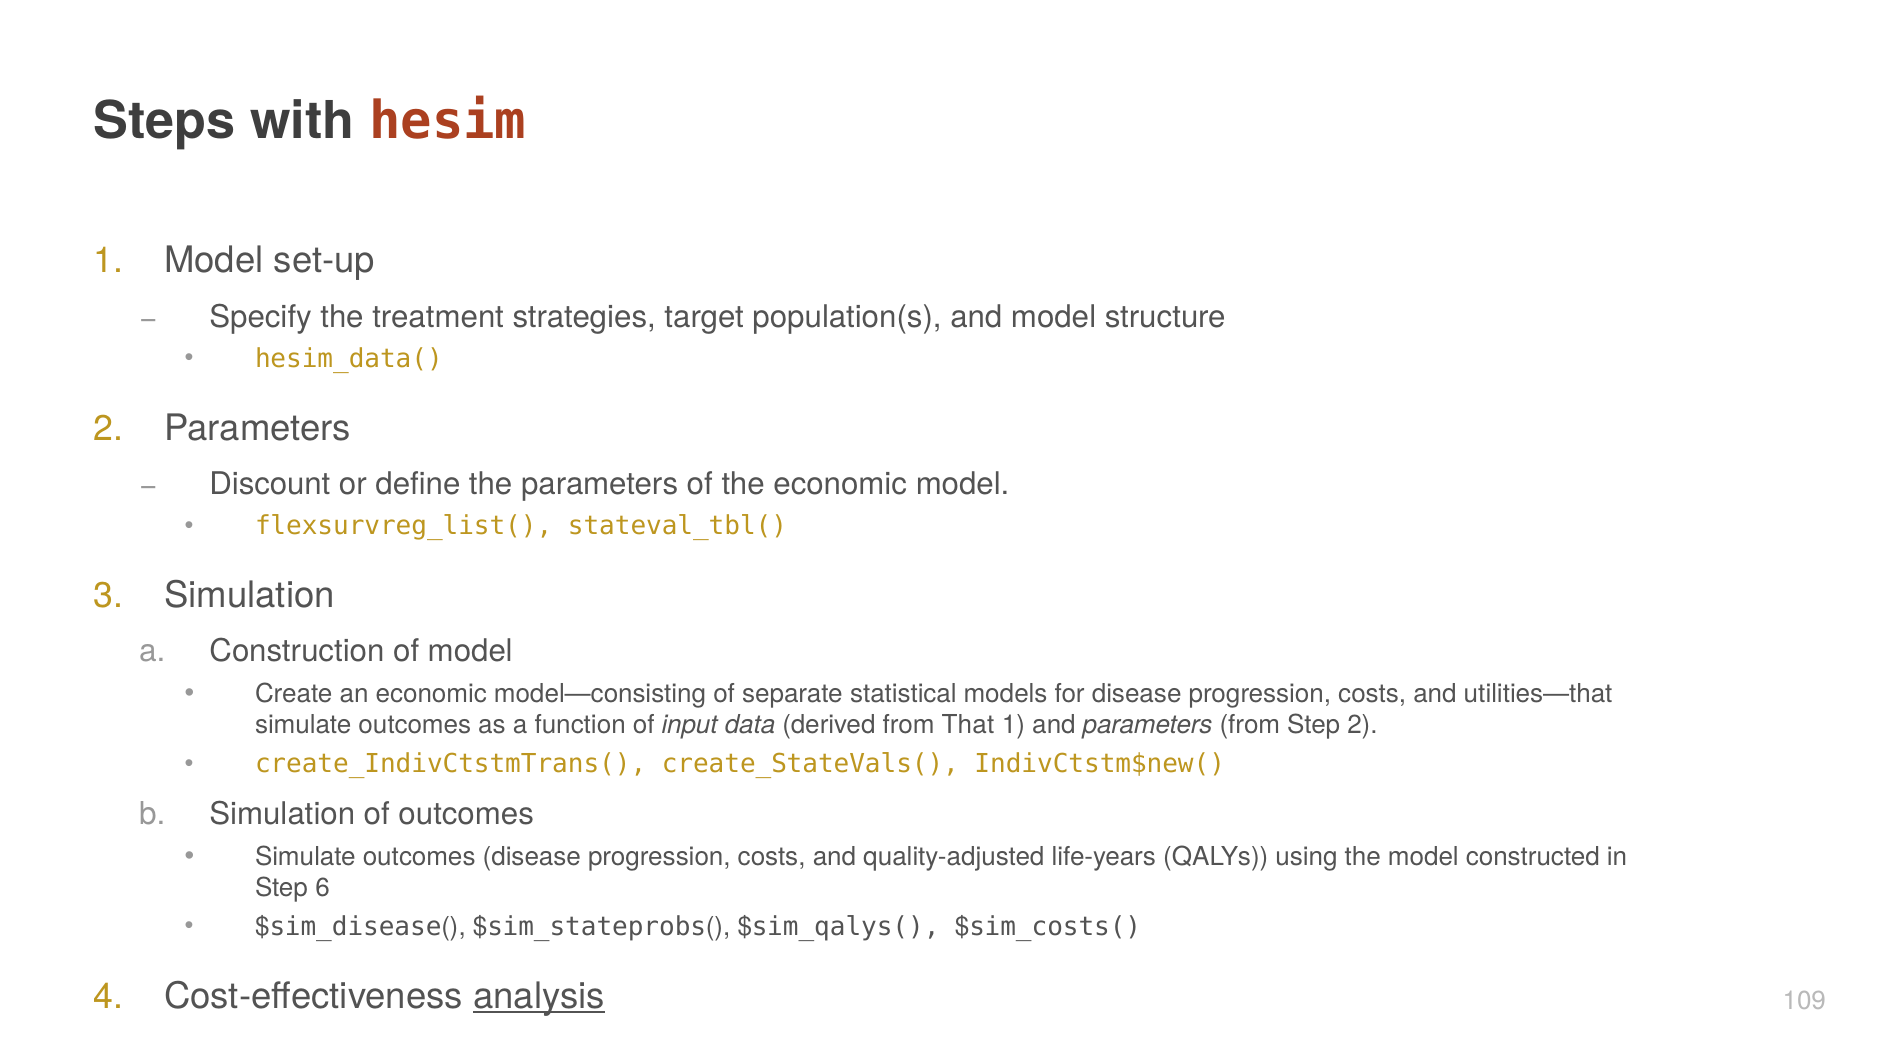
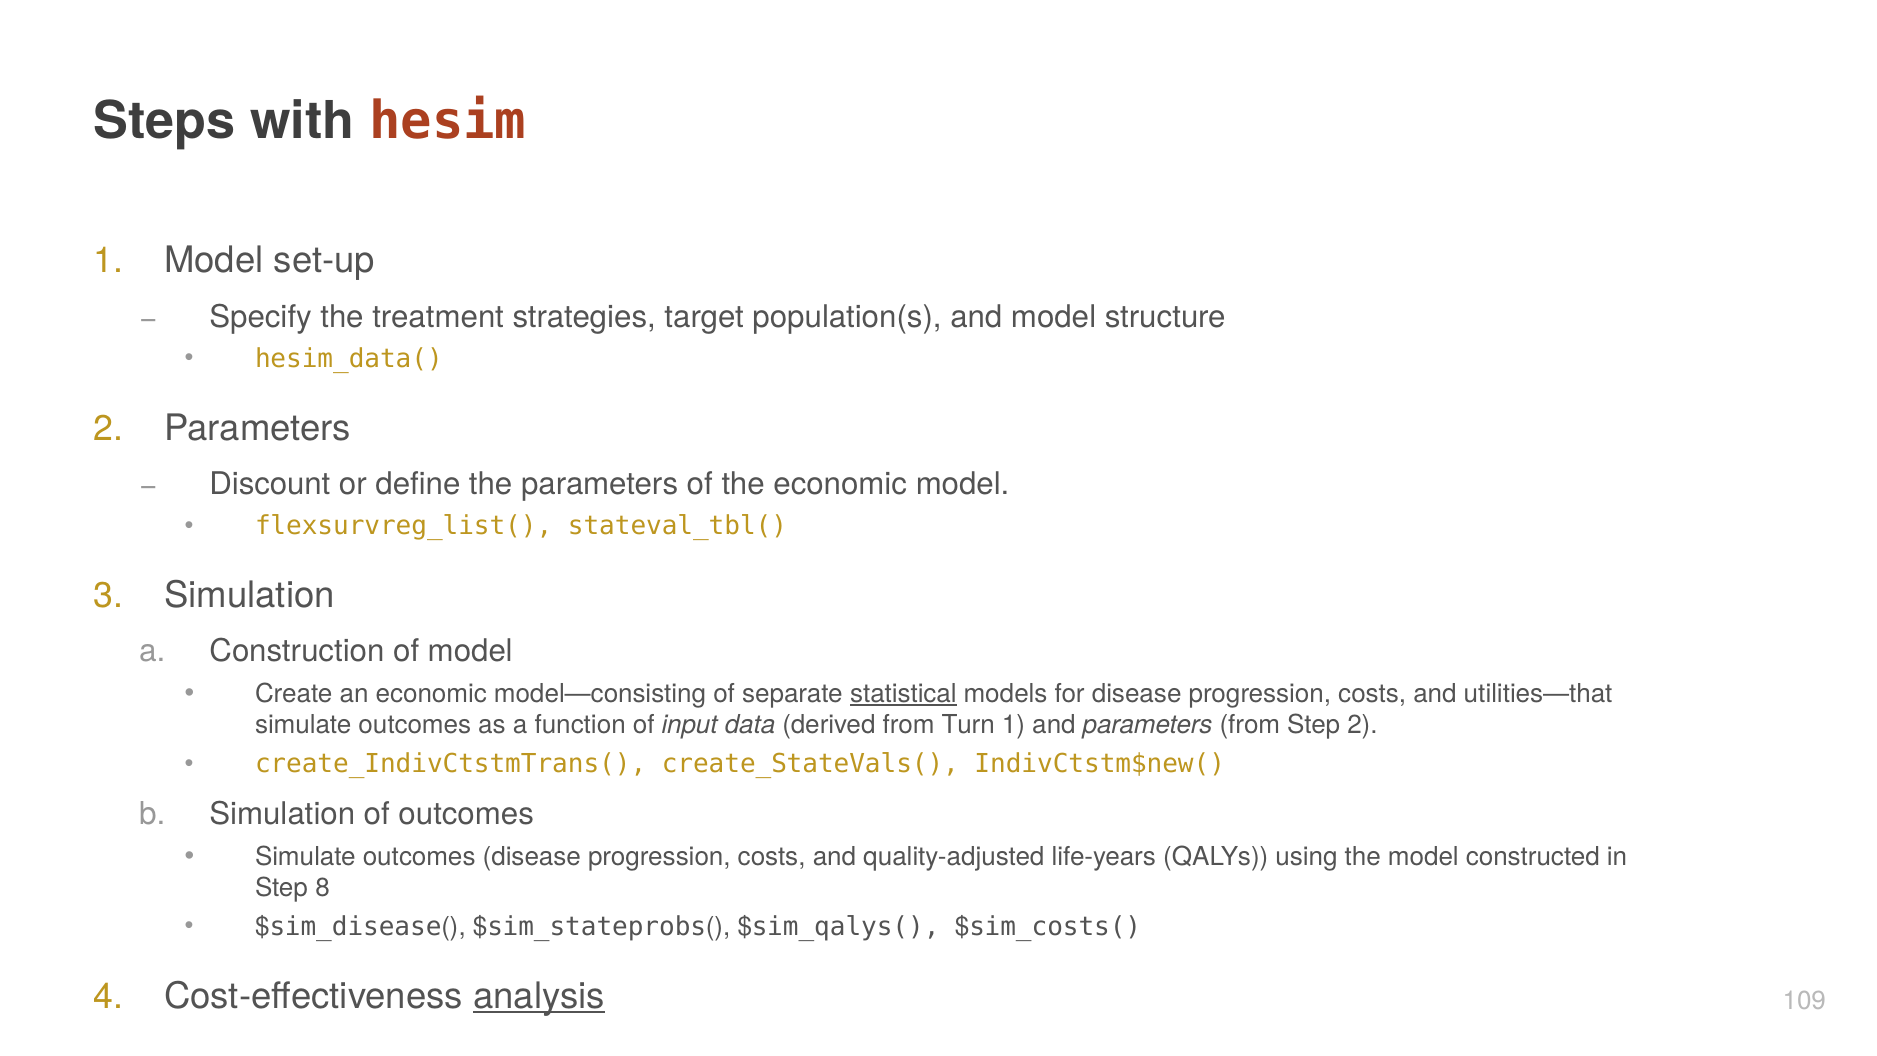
statistical underline: none -> present (903, 693)
That: That -> Turn (968, 725)
6: 6 -> 8 (323, 888)
